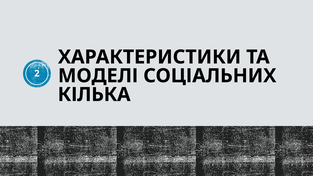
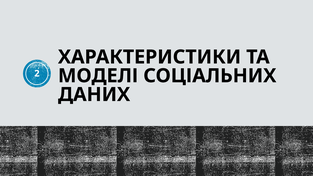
КІЛЬКА: КІЛЬКА -> ДАНИХ (94, 95)
